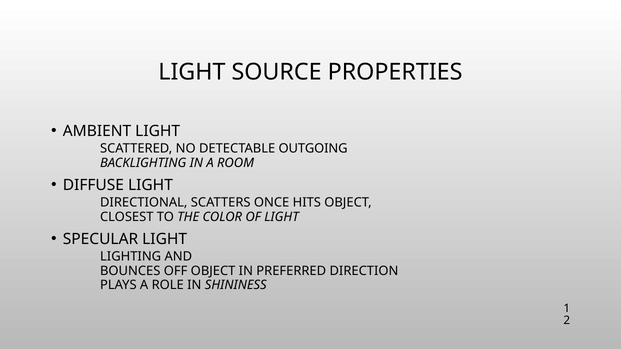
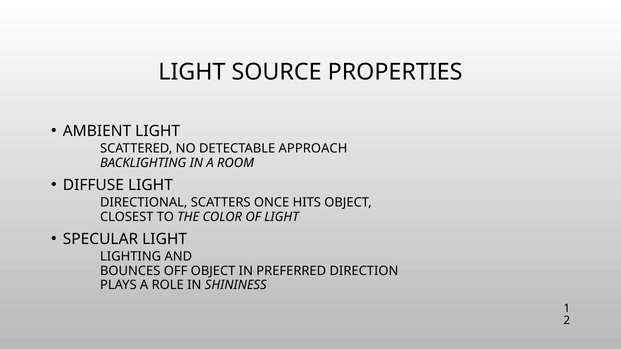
OUTGOING: OUTGOING -> APPROACH (313, 149)
